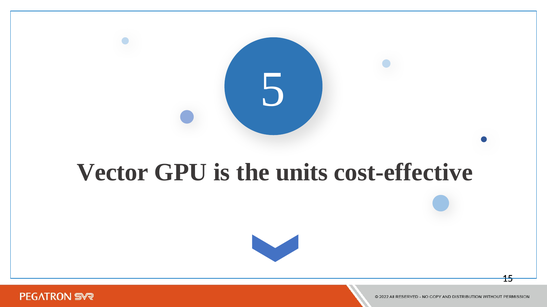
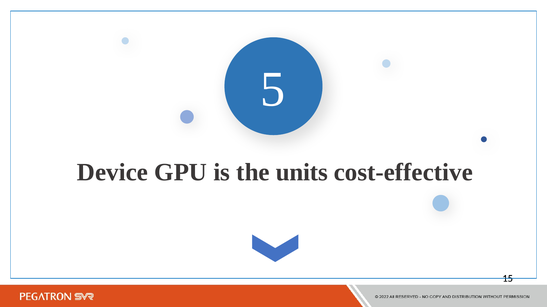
Vector: Vector -> Device (112, 173)
